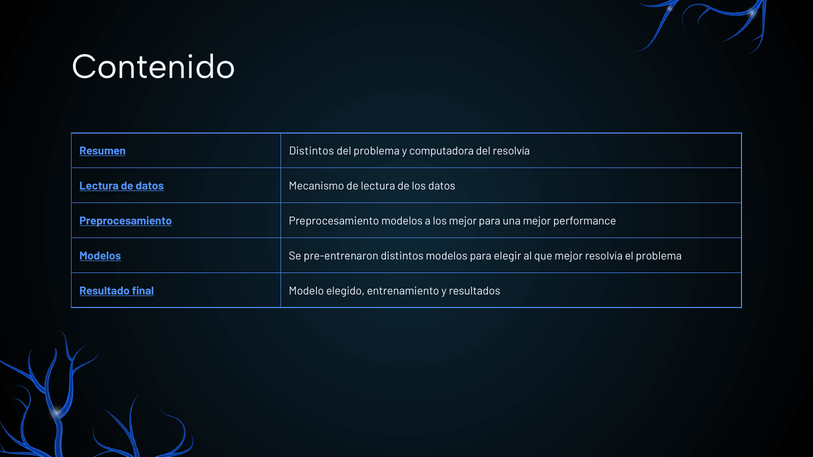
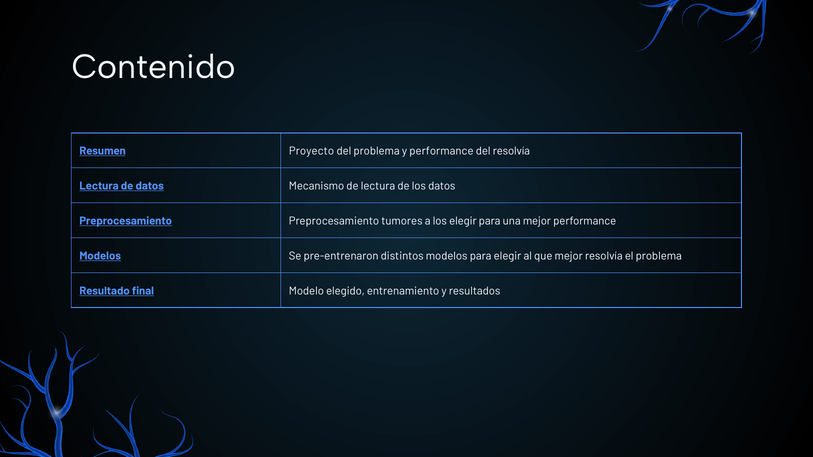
Resumen Distintos: Distintos -> Proyecto (312, 151)
y computadora: computadora -> performance (441, 151)
Preprocesamiento modelos: modelos -> tumores (402, 221)
los mejor: mejor -> elegir (463, 221)
